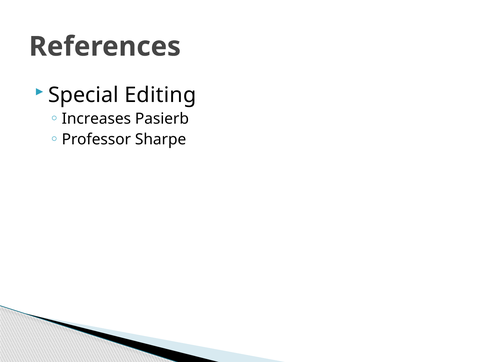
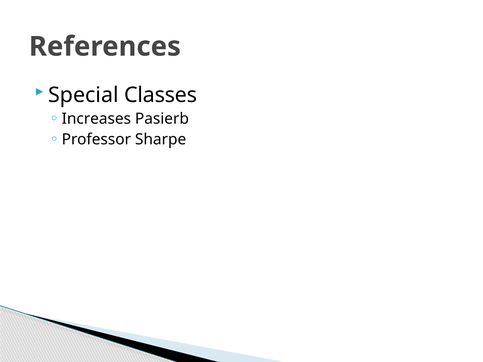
Editing: Editing -> Classes (161, 95)
